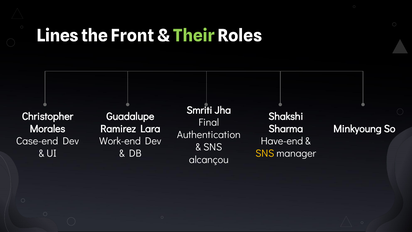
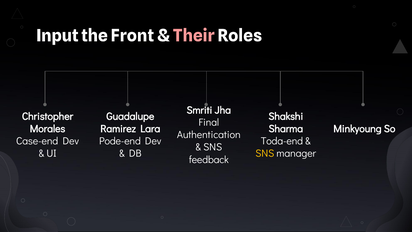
Lines: Lines -> Input (57, 36)
Their colour: light green -> pink (194, 36)
Work-end: Work-end -> Pode-end (120, 141)
Have-end: Have-end -> Toda-end (282, 141)
alcançou: alcançou -> feedback (209, 159)
